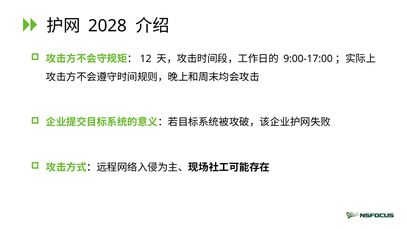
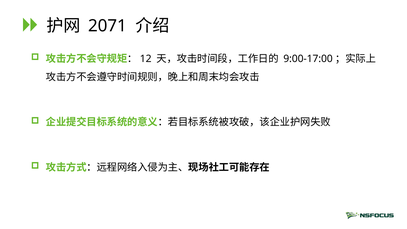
2028: 2028 -> 2071 (108, 26)
